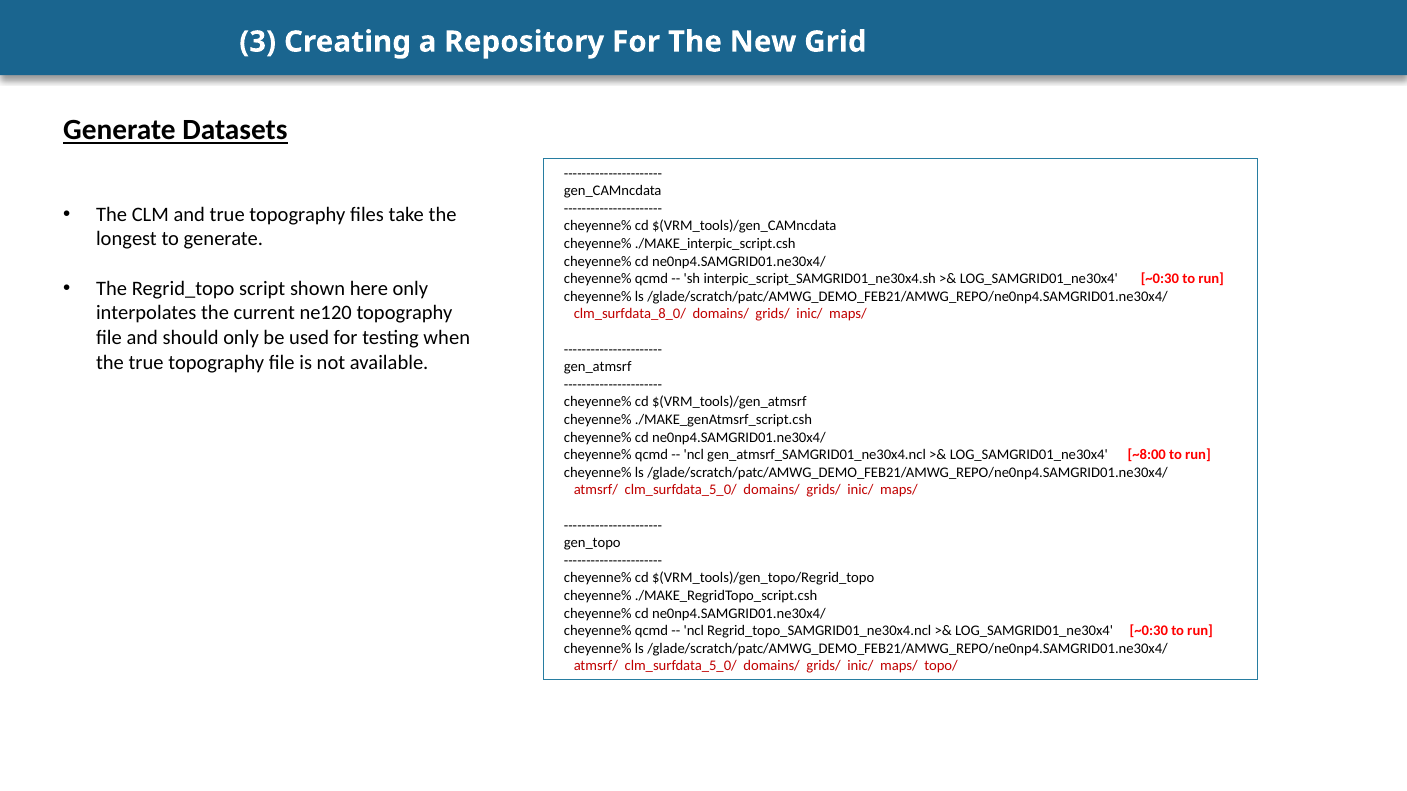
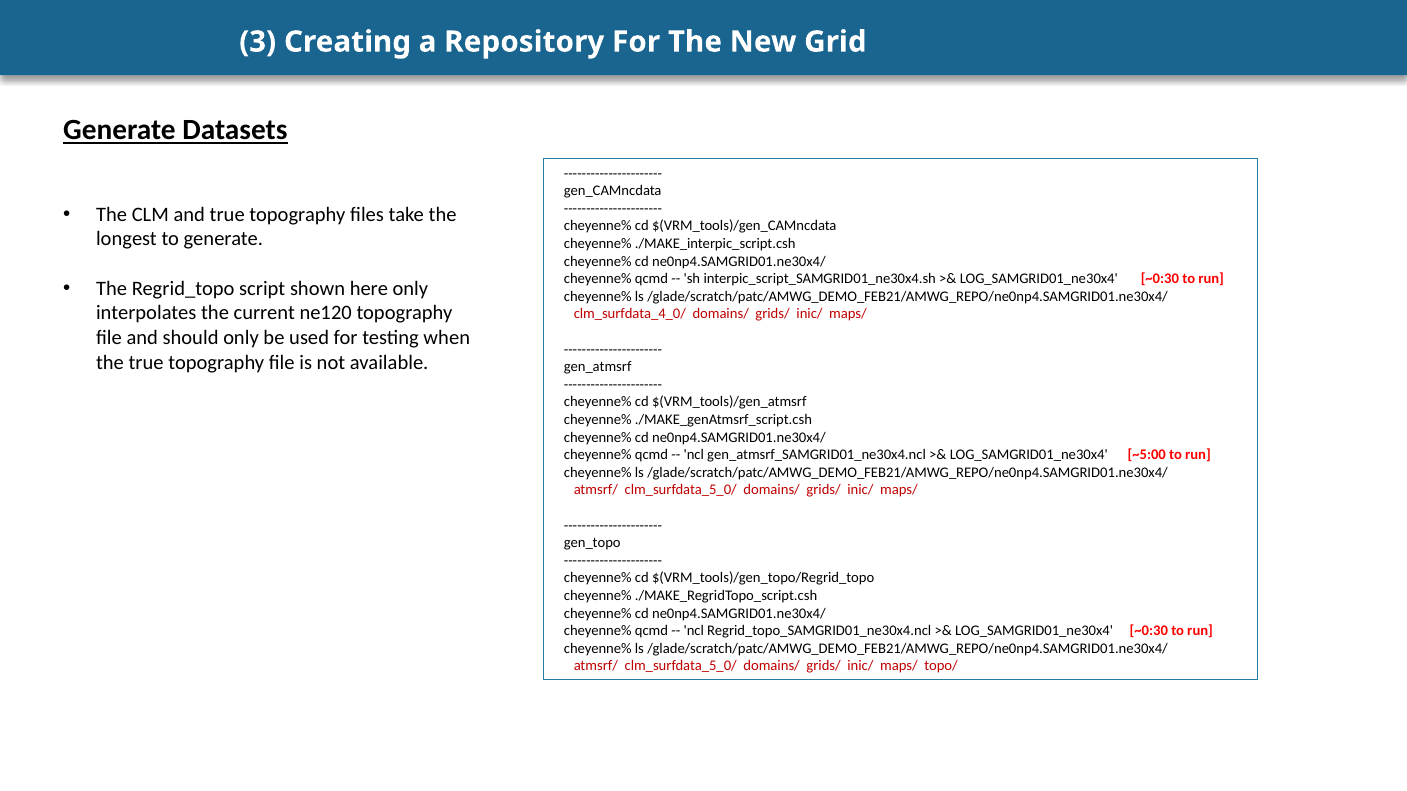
clm_surfdata_8_0/: clm_surfdata_8_0/ -> clm_surfdata_4_0/ (630, 314)
~8:00: ~8:00 -> ~5:00 (1147, 455)
